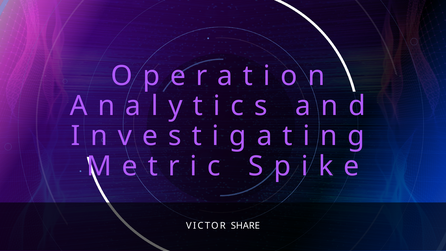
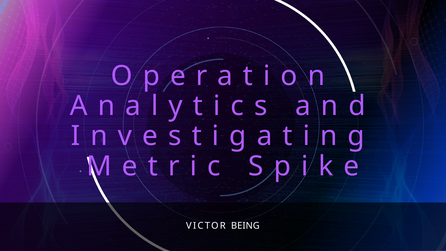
SHARE: SHARE -> BEING (245, 226)
